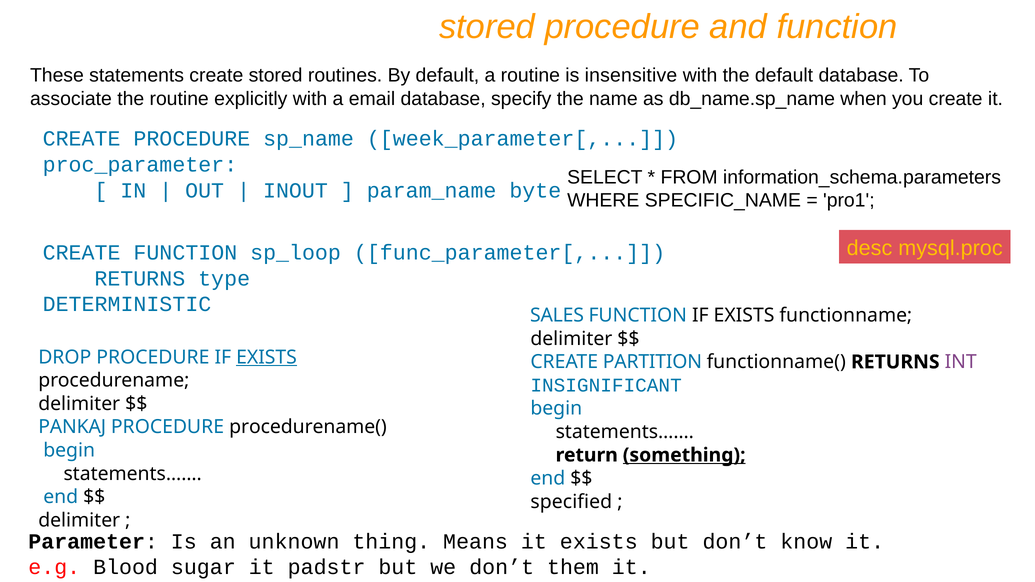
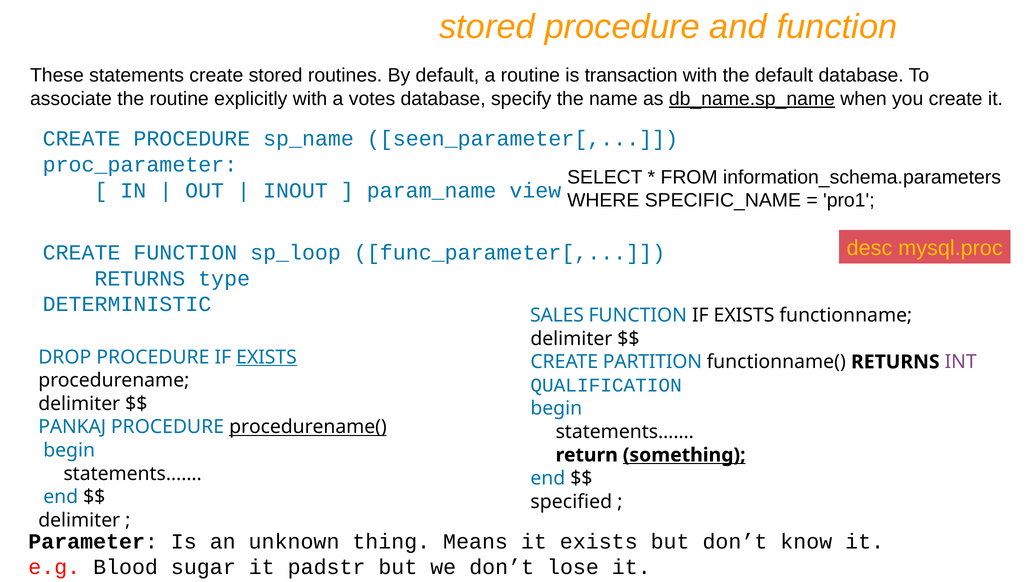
insensitive: insensitive -> transaction (631, 76)
email: email -> votes (372, 99)
db_name.sp_name underline: none -> present (752, 99)
week_parameter[: week_parameter[ -> seen_parameter[ (523, 139)
byte: byte -> view (535, 191)
INSIGNIFICANT: INSIGNIFICANT -> QUALIFICATION (606, 385)
procedurename( underline: none -> present (308, 427)
them: them -> lose (573, 568)
